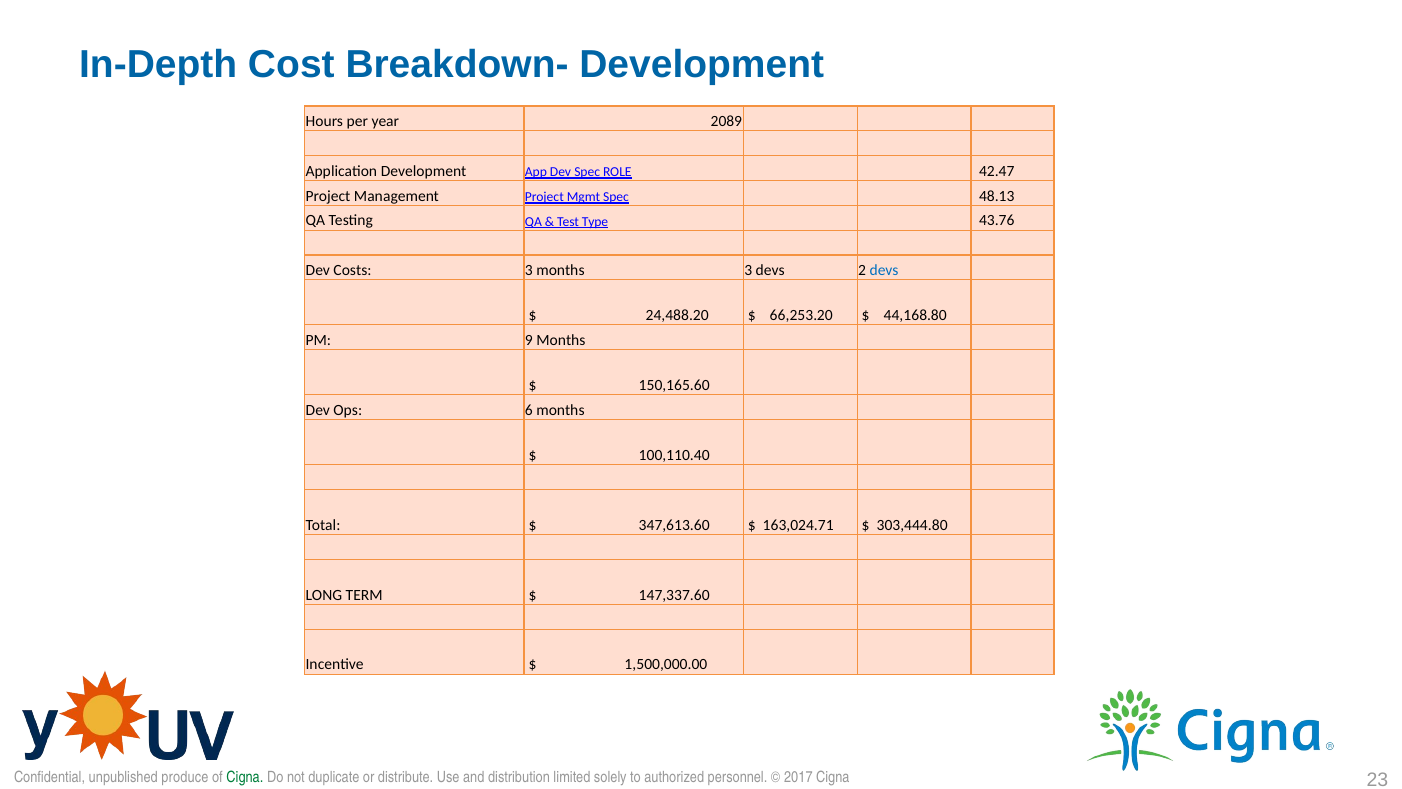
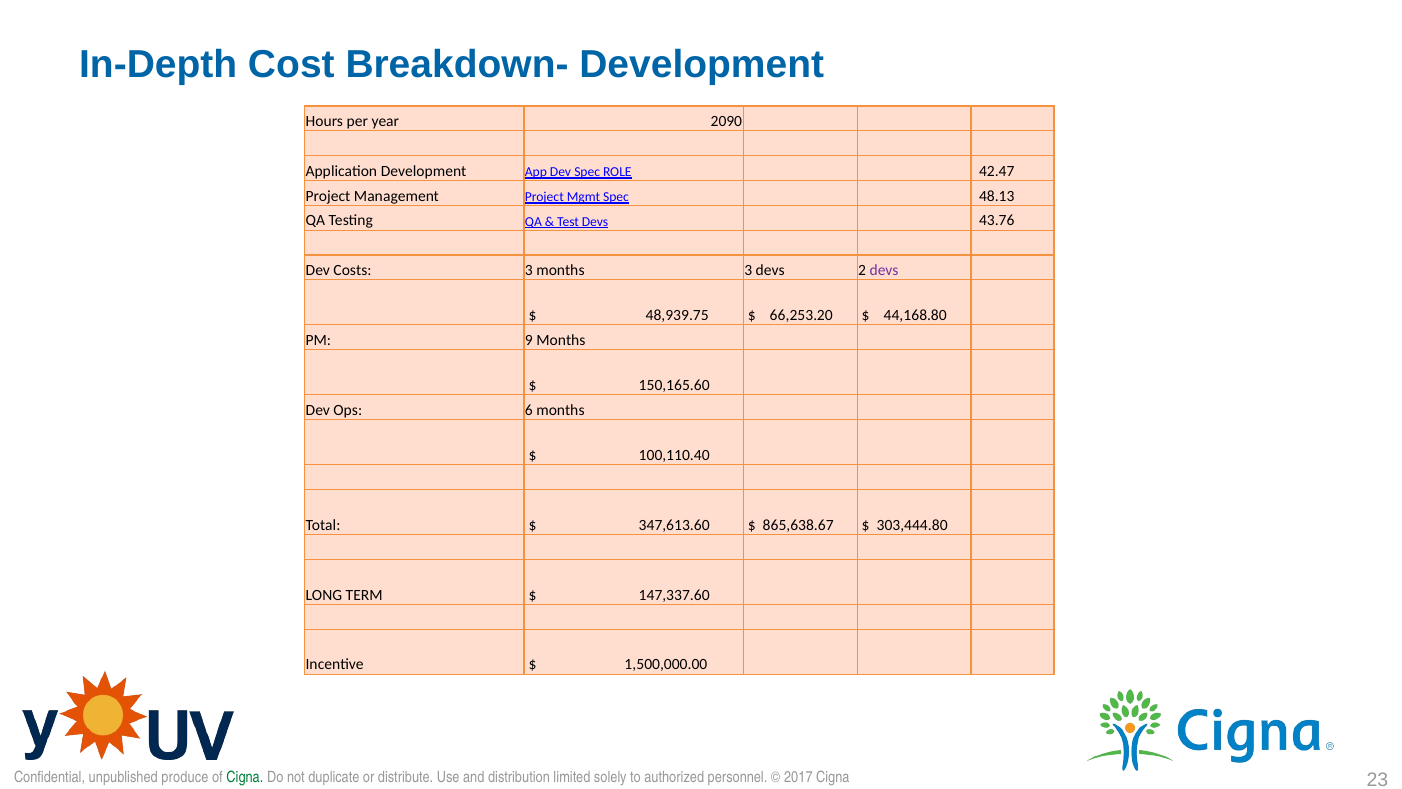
2089: 2089 -> 2090 (726, 121)
Test Type: Type -> Devs (595, 222)
devs colour: blue -> purple (884, 270)
24,488.20: 24,488.20 -> 48,939.75 (677, 315)
163,024.71: 163,024.71 -> 865,638.67 (798, 525)
